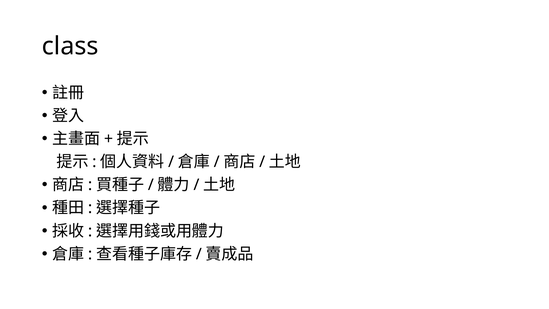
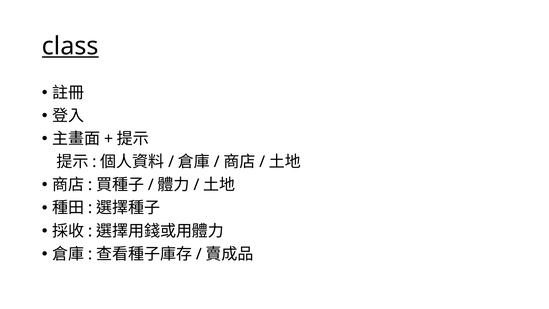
class underline: none -> present (70, 46)
